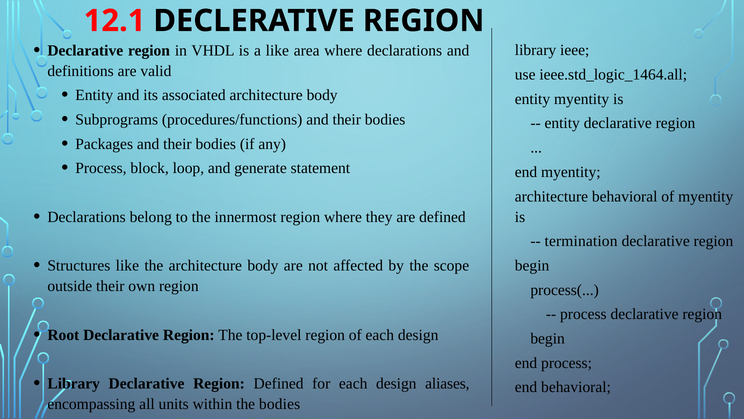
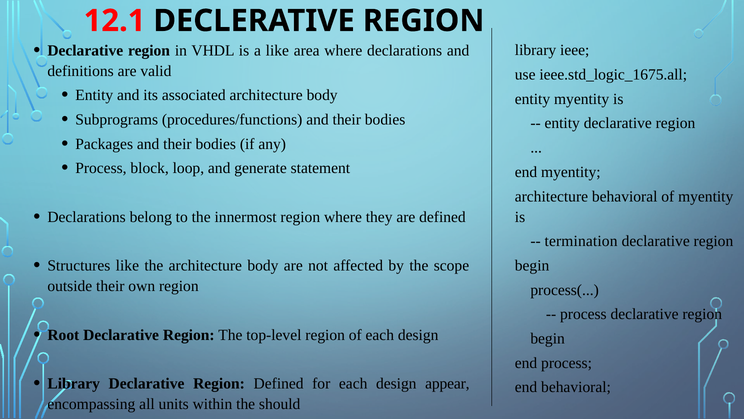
ieee.std_logic_1464.all: ieee.std_logic_1464.all -> ieee.std_logic_1675.all (613, 75)
aliases: aliases -> appear (447, 383)
the bodies: bodies -> should (280, 404)
